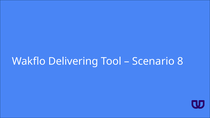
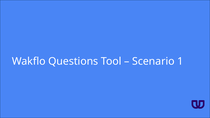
Delivering: Delivering -> Questions (73, 61)
8: 8 -> 1 (180, 61)
